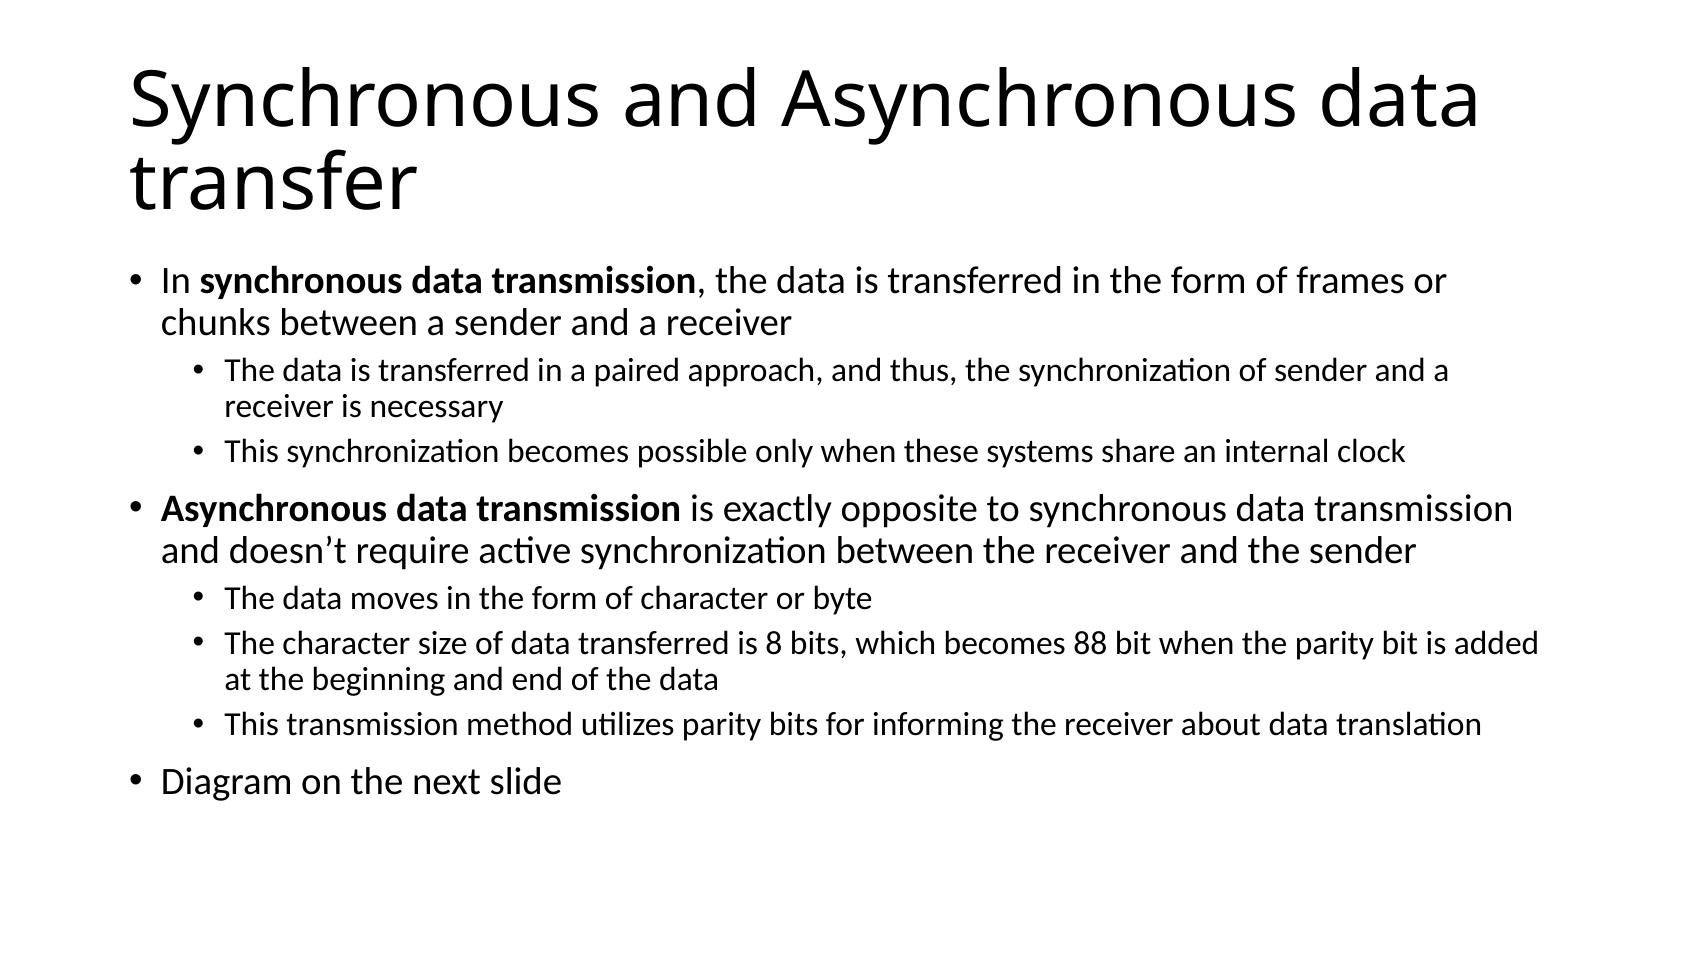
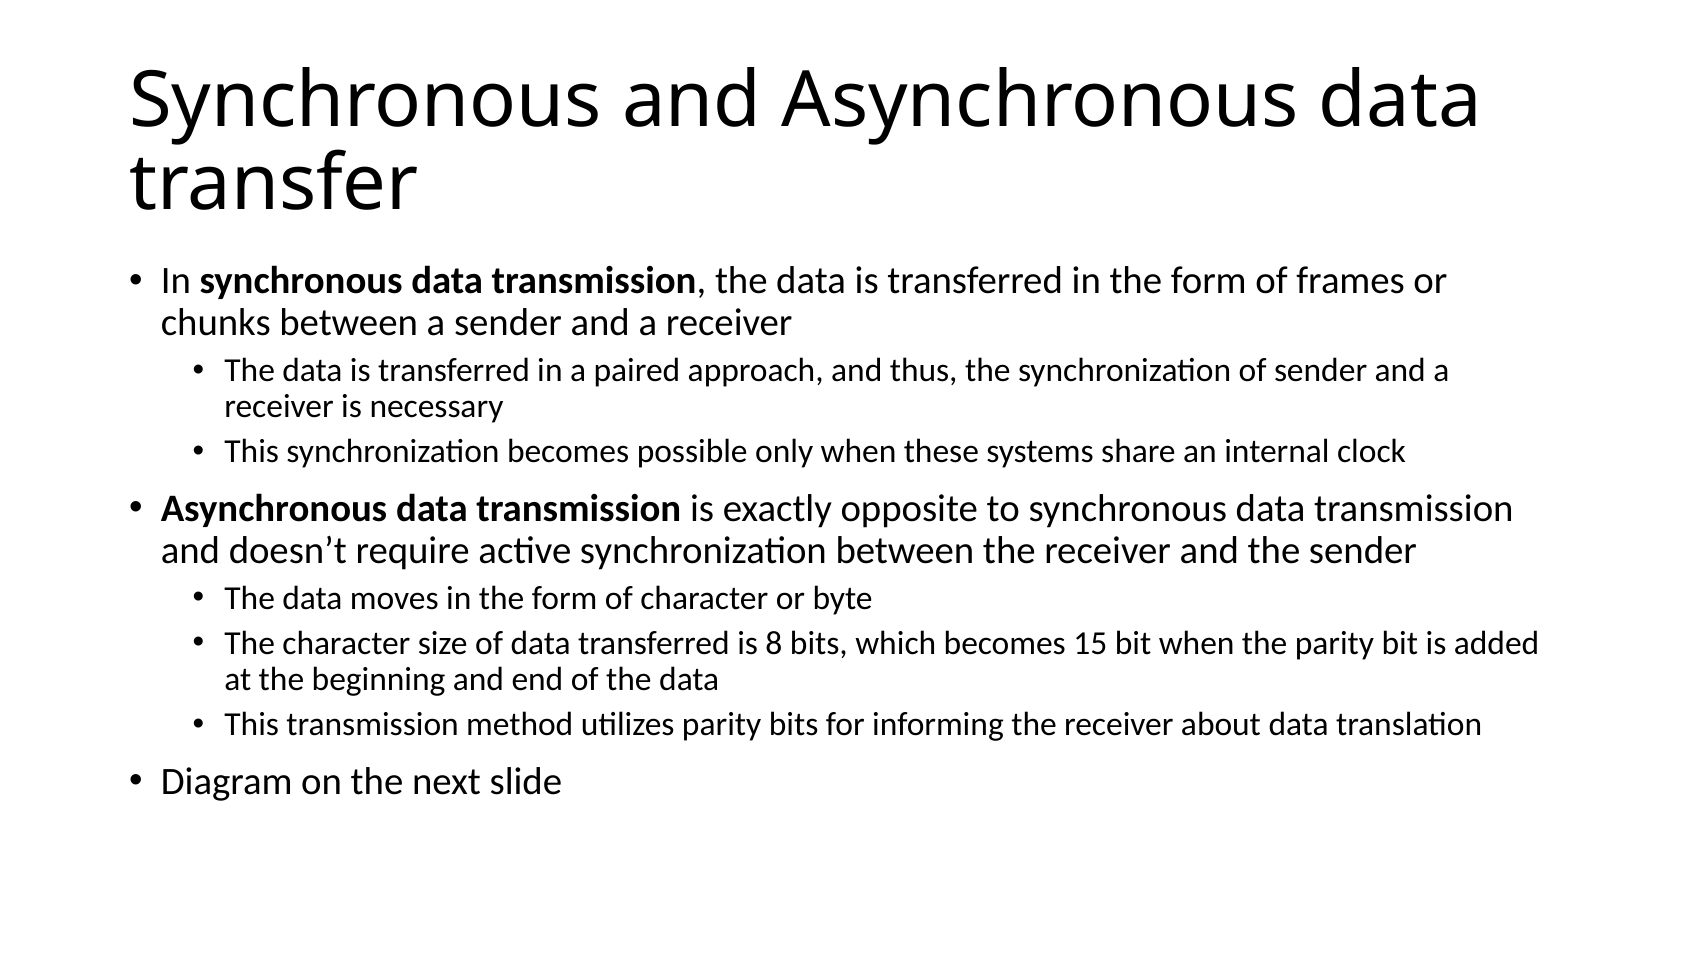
88: 88 -> 15 (1090, 643)
